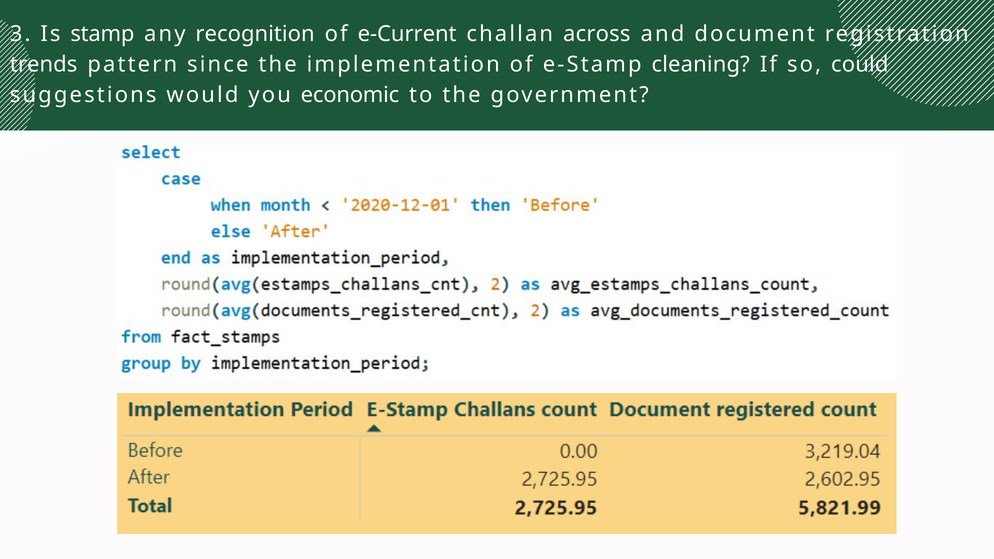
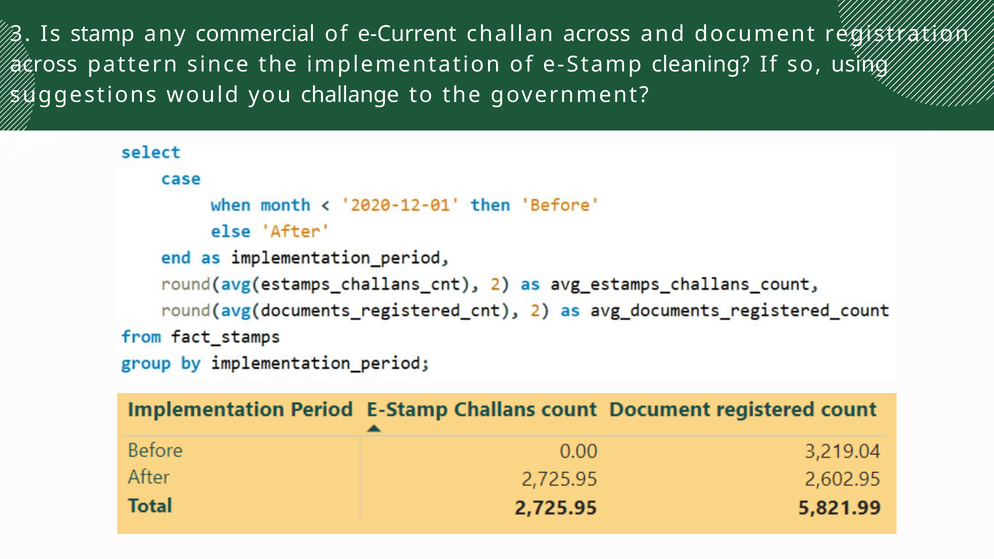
recognition: recognition -> commercial (255, 34)
trends: trends -> across (44, 65)
could: could -> using (860, 65)
economic: economic -> challange (350, 95)
